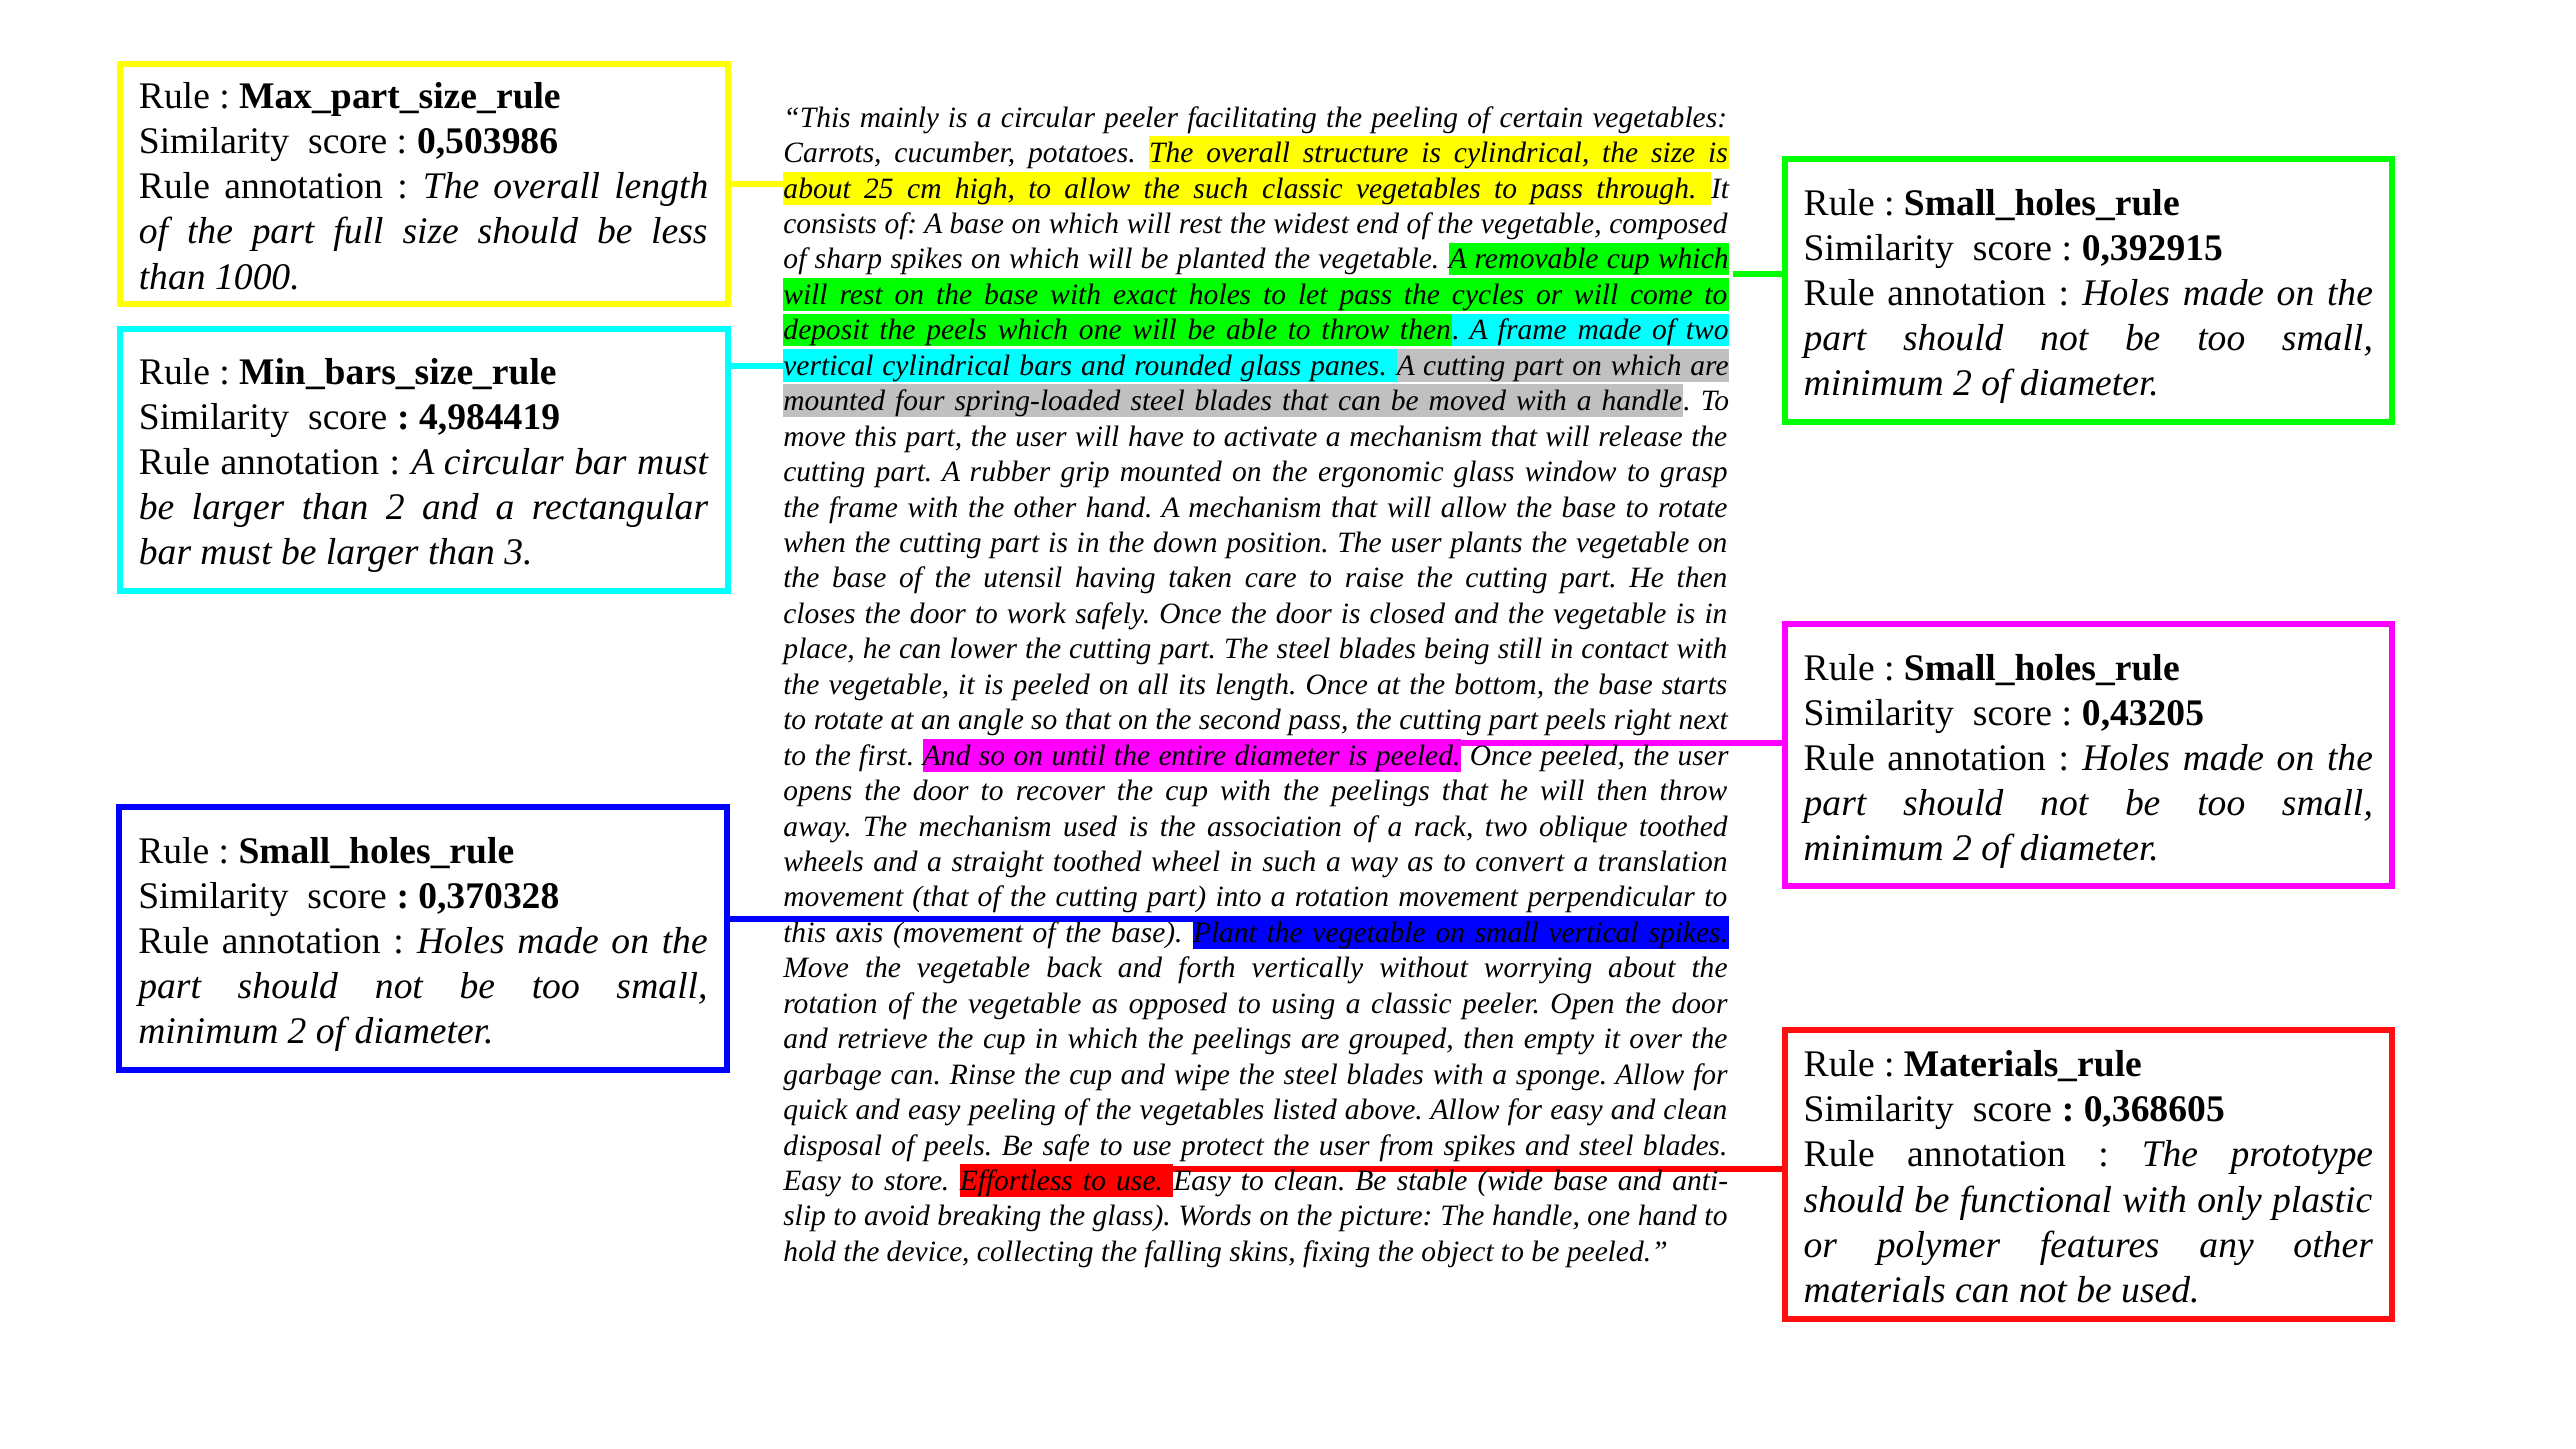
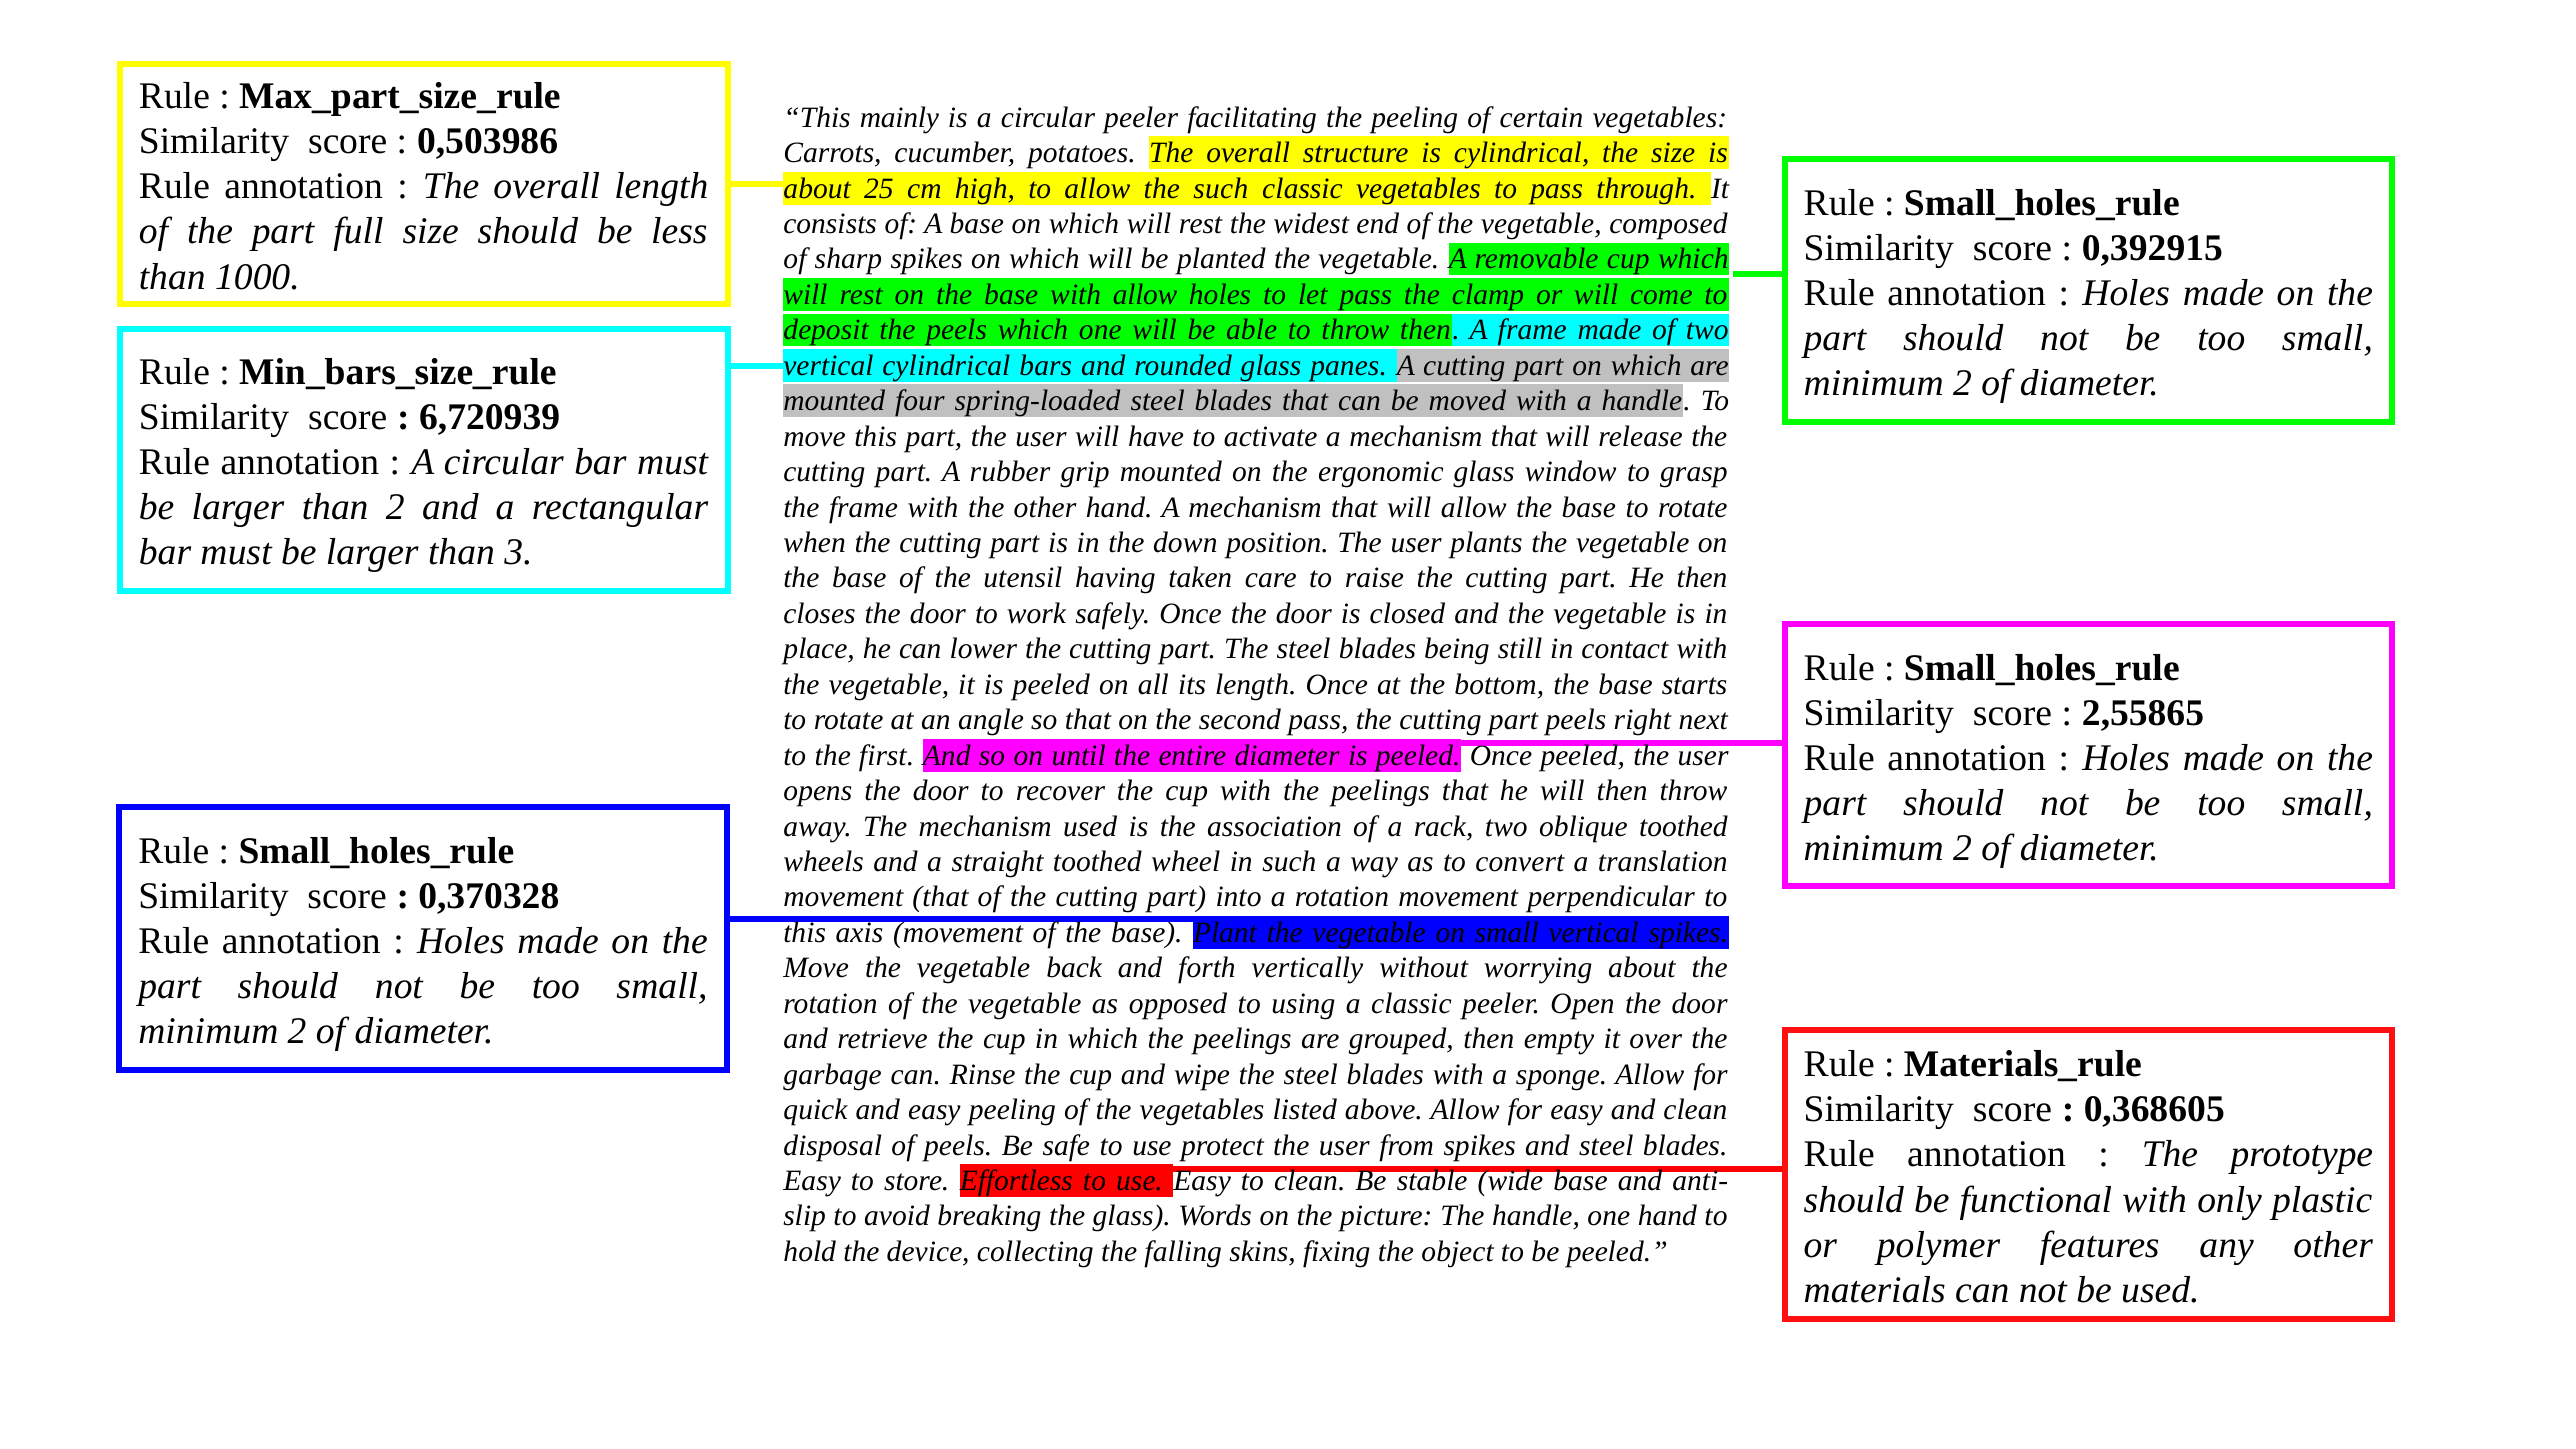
with exact: exact -> allow (1145, 295)
cycles: cycles -> clamp (1488, 295)
4,984419: 4,984419 -> 6,720939 (490, 417)
0,43205: 0,43205 -> 2,55865 (2143, 713)
